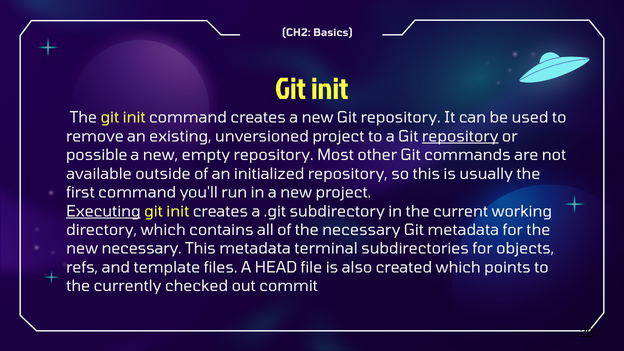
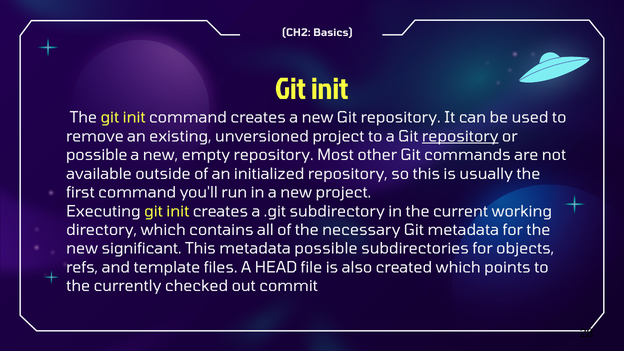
Executing underline: present -> none (103, 211)
new necessary: necessary -> significant (142, 249)
metadata terminal: terminal -> possible (326, 249)
